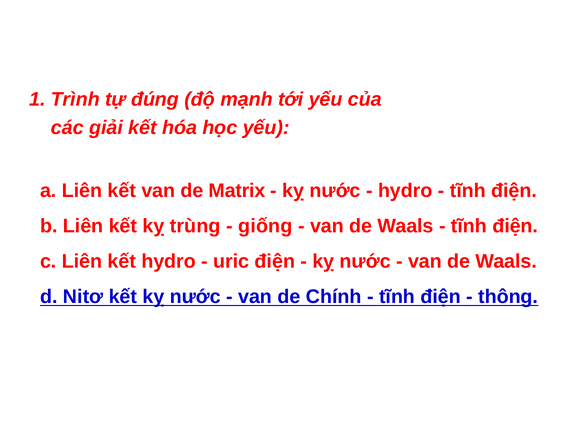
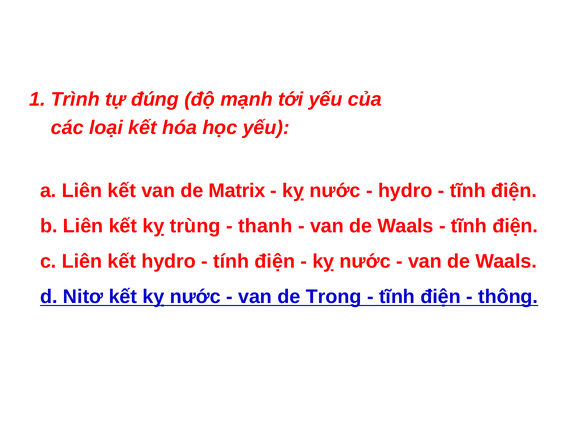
giải: giải -> loại (106, 128)
giống: giống -> thanh (265, 226)
uric: uric -> tính (231, 261)
Chính: Chính -> Trong (334, 296)
